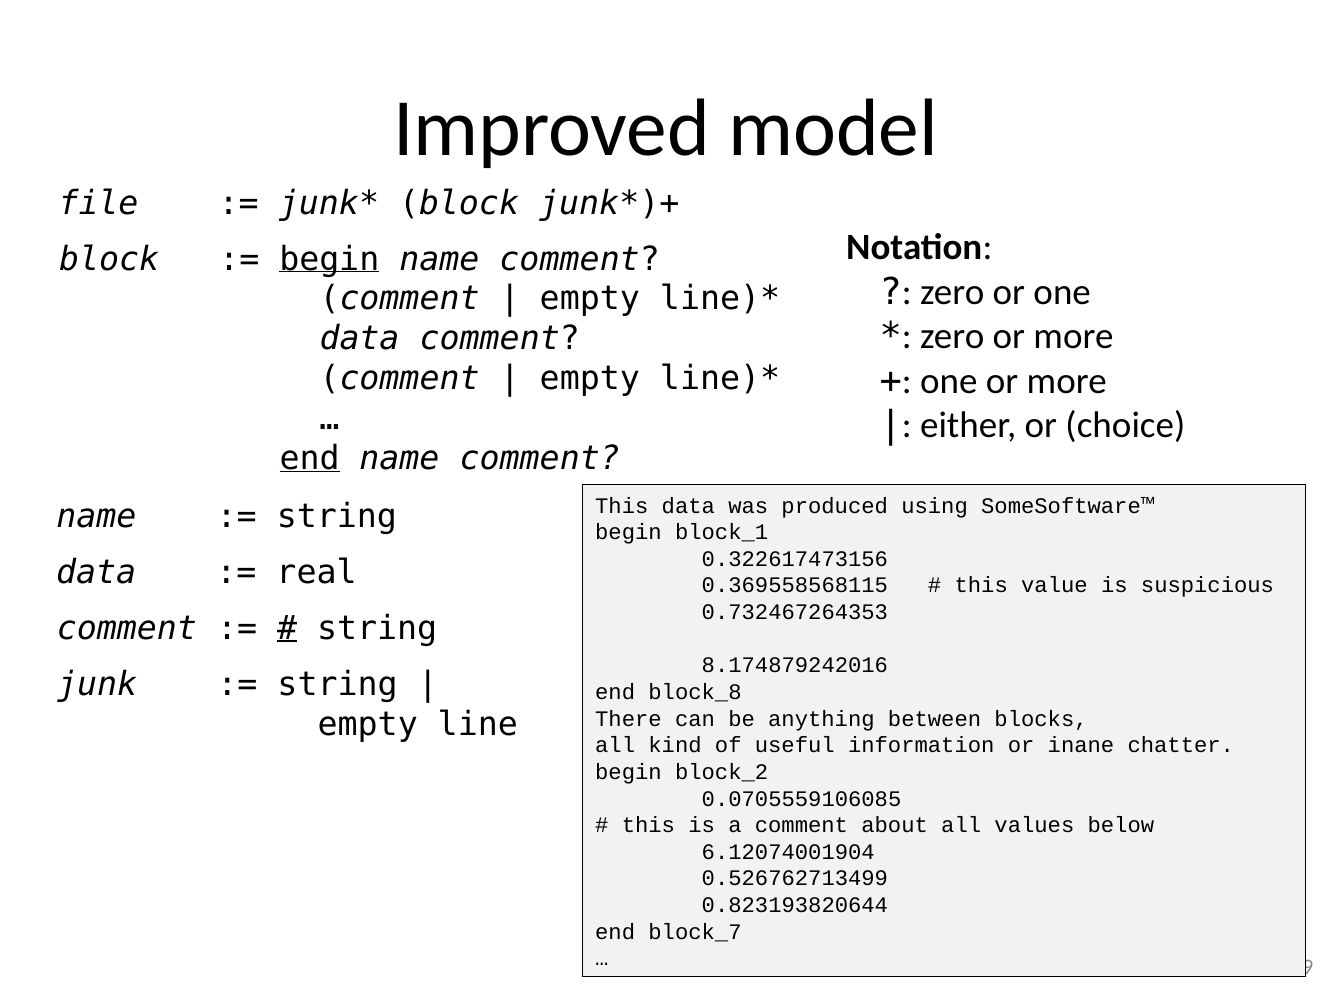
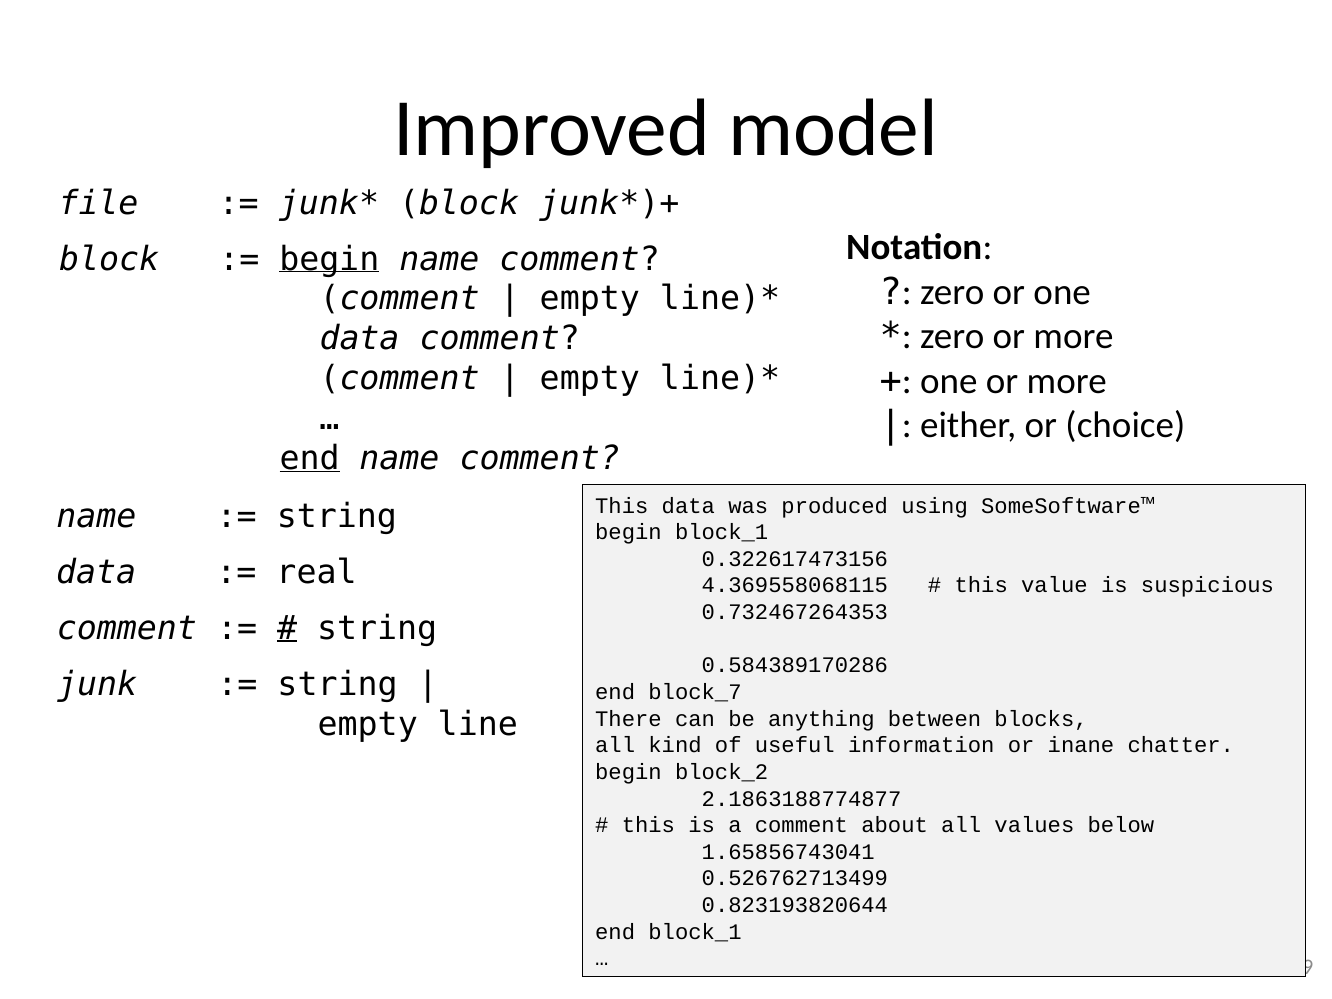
0.369558568115: 0.369558568115 -> 4.369558068115 (795, 586)
8.174879242016: 8.174879242016 -> 0.584389170286 (795, 666)
block_8: block_8 -> block_7 (695, 692)
0.0705559106085: 0.0705559106085 -> 2.1863188774877 (802, 799)
6.12074001904: 6.12074001904 -> 1.65856743041 (788, 852)
end block_7: block_7 -> block_1 (695, 932)
